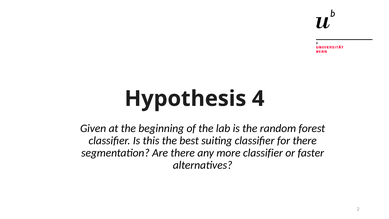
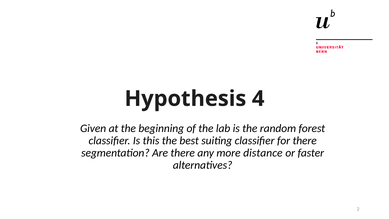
more classifier: classifier -> distance (263, 153)
